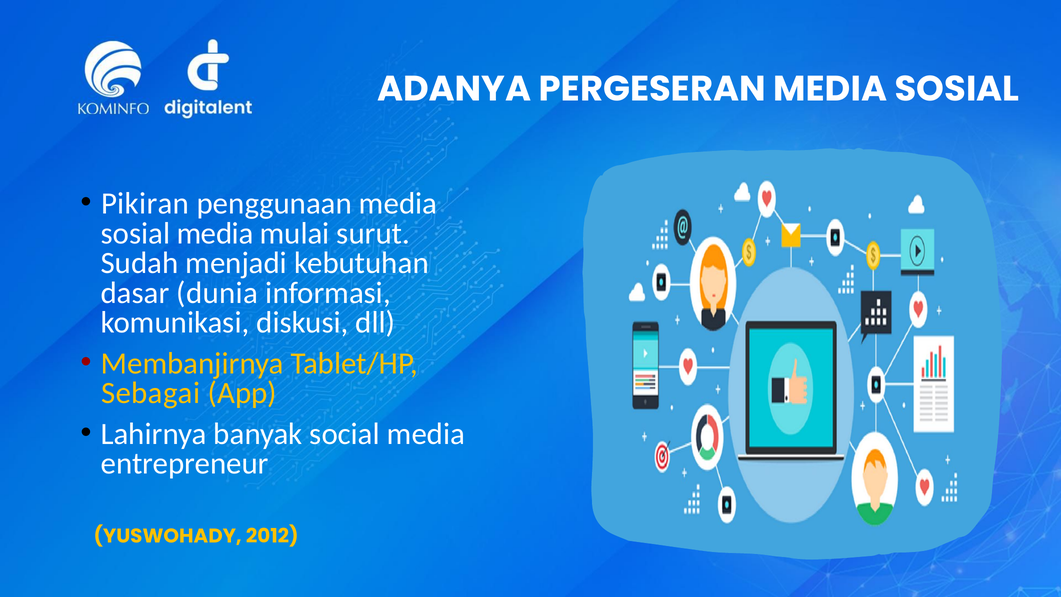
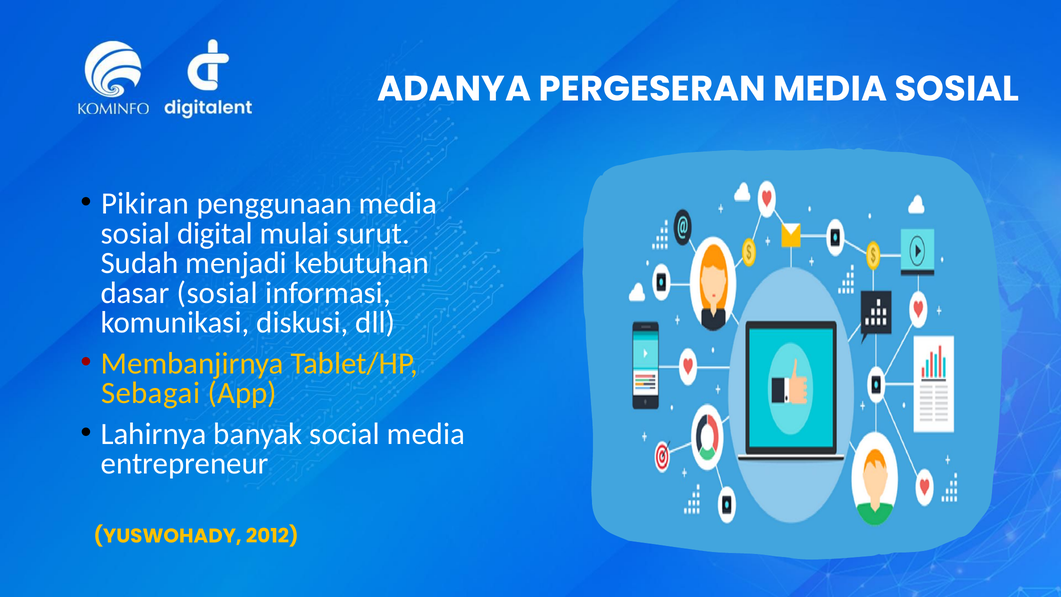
sosial media: media -> digital (215, 233)
dasar dunia: dunia -> sosial (217, 293)
